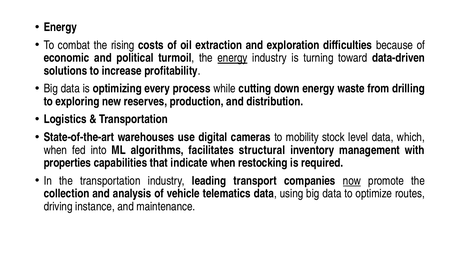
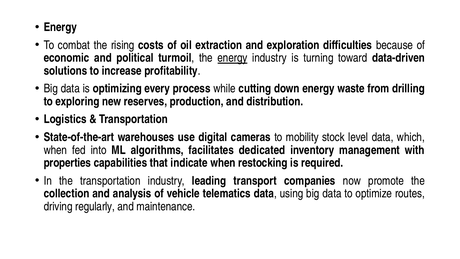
structural: structural -> dedicated (262, 150)
now underline: present -> none (352, 181)
instance: instance -> regularly (95, 206)
